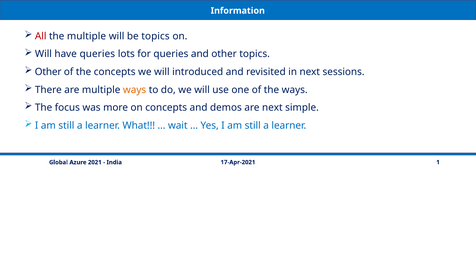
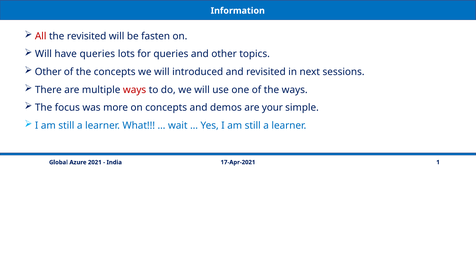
the multiple: multiple -> revisited (87, 36)
be topics: topics -> fasten (156, 36)
ways colour: orange -> red (135, 90)
are next: next -> your (272, 108)
